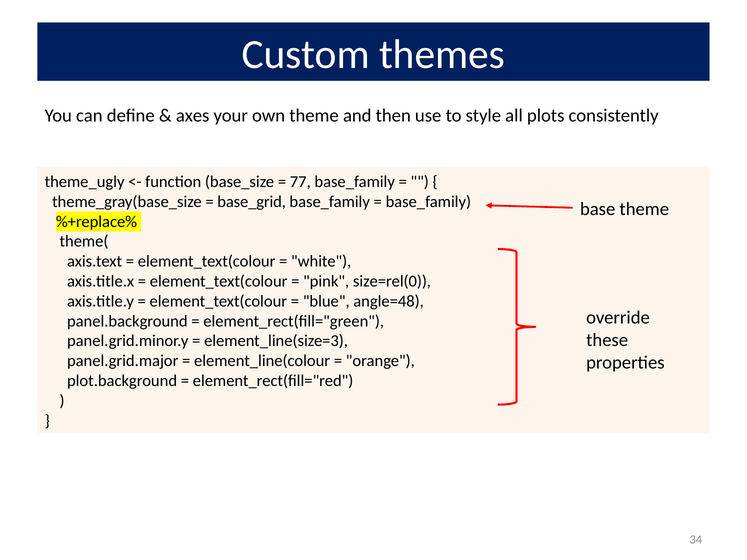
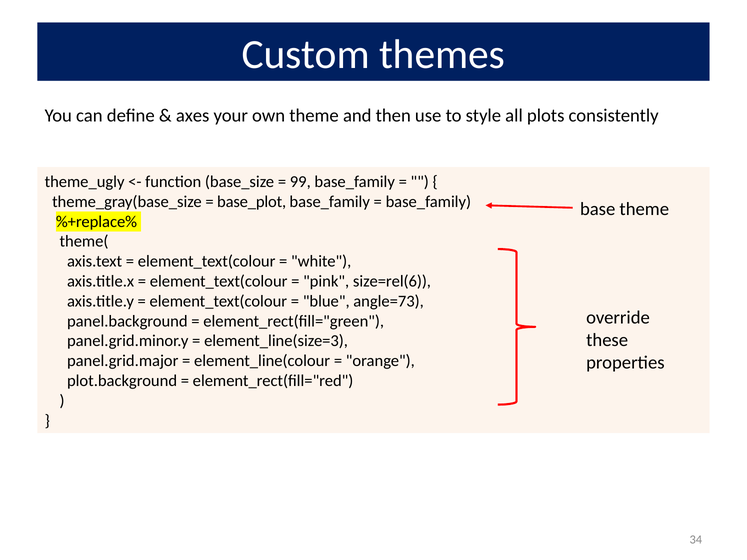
77: 77 -> 99 (300, 182)
base_grid: base_grid -> base_plot (252, 202)
size=rel(0: size=rel(0 -> size=rel(6 (392, 281)
angle=48: angle=48 -> angle=73 (389, 301)
